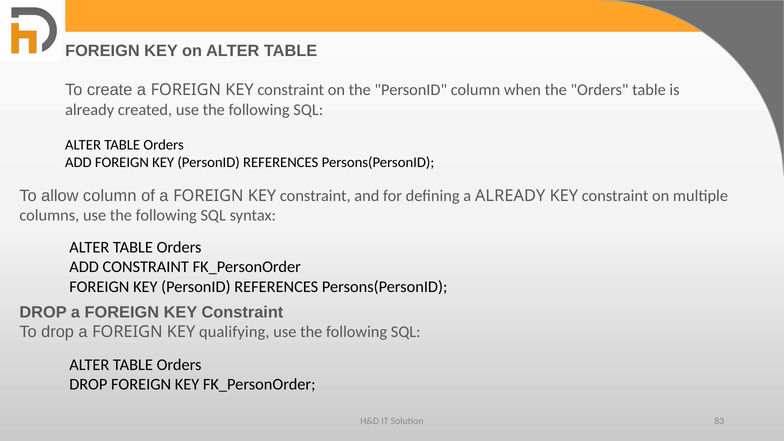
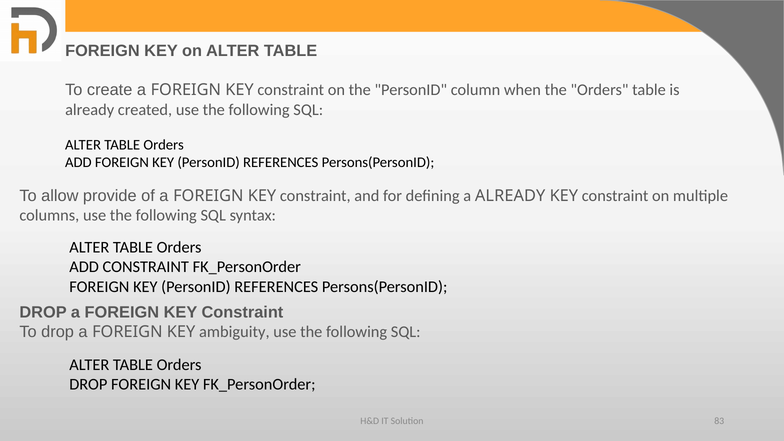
allow column: column -> provide (110, 196)
qualifying: qualifying -> ambiguity (234, 332)
